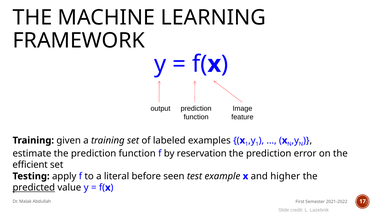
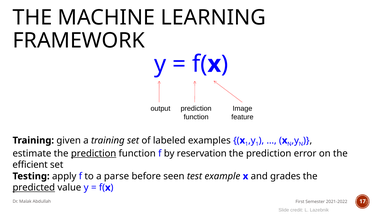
prediction underline: none -> present (94, 153)
literal: literal -> parse (117, 176)
higher: higher -> grades (285, 176)
